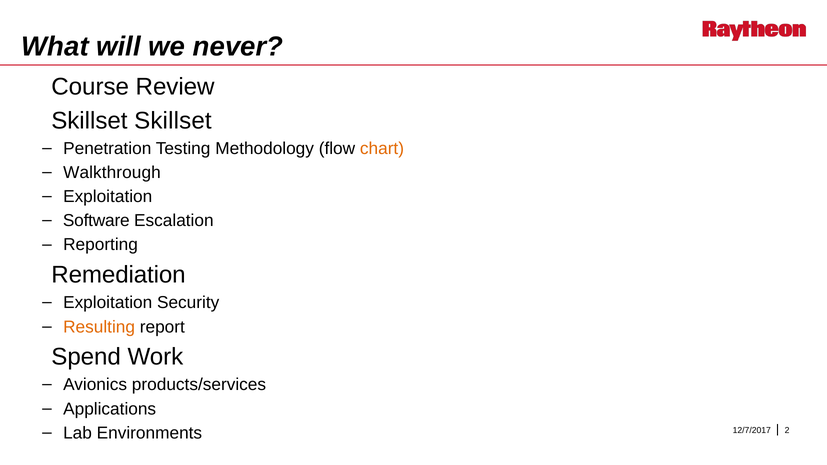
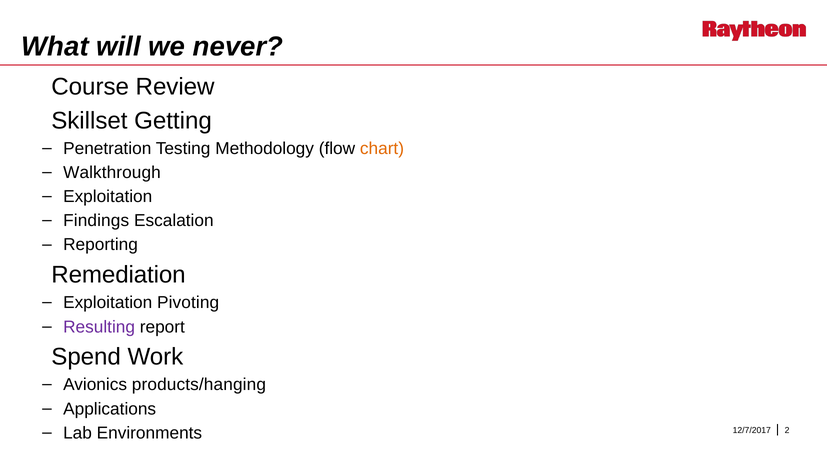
Skillset Skillset: Skillset -> Getting (173, 121)
Software: Software -> Findings (96, 221)
Security: Security -> Pivoting (188, 303)
Resulting colour: orange -> purple (99, 327)
products/services: products/services -> products/hanging (199, 385)
